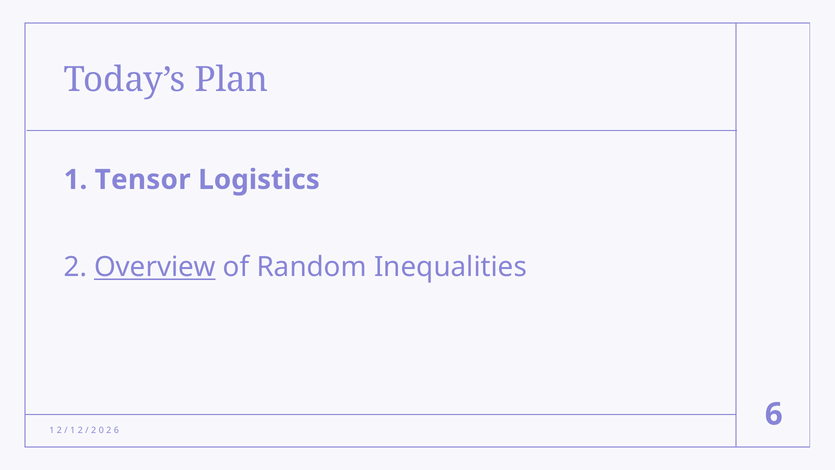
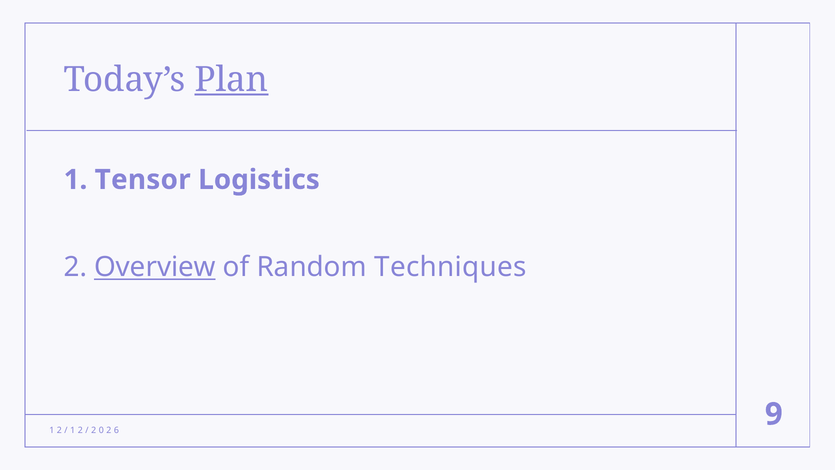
Plan underline: none -> present (231, 80)
Inequalities: Inequalities -> Techniques (450, 267)
6: 6 -> 9 (774, 414)
